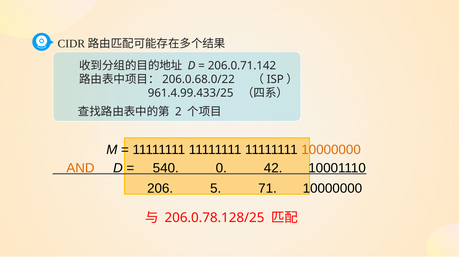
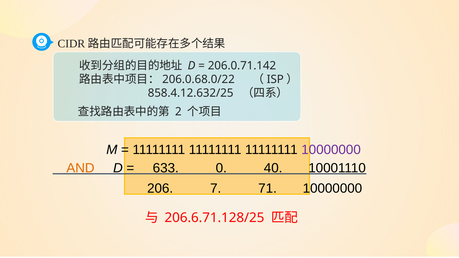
961.4.99.433/25: 961.4.99.433/25 -> 858.4.12.632/25 (191, 93)
10000000 colour: orange -> purple (331, 150)
540: 540 -> 633 (166, 168)
42: 42 -> 40 (273, 168)
5: 5 -> 7 (216, 189)
206.0.78.128/25: 206.0.78.128/25 -> 206.6.71.128/25 (214, 218)
